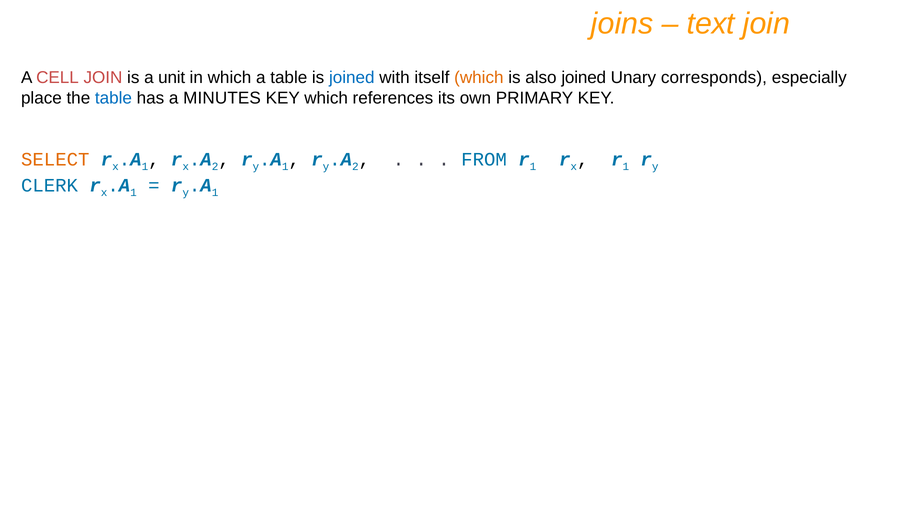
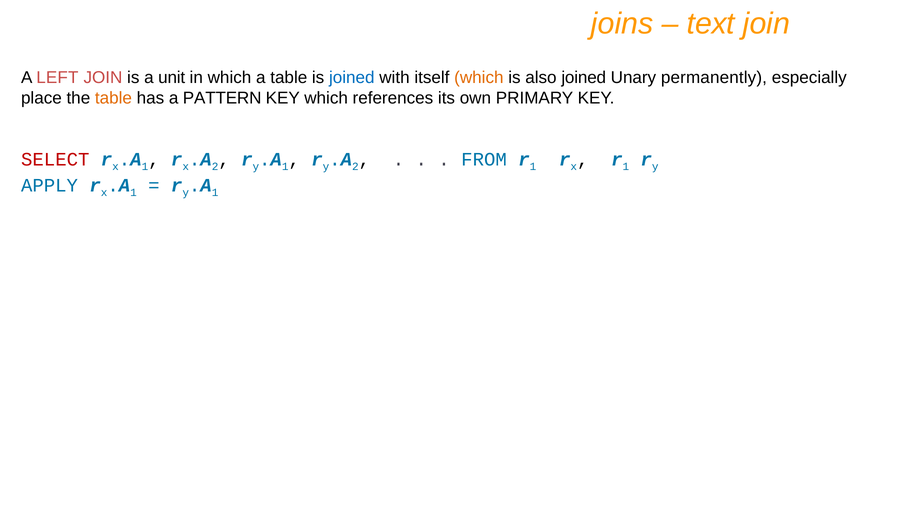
CELL: CELL -> LEFT (57, 77)
corresponds: corresponds -> permanently (714, 77)
table colour: blue -> orange (113, 98)
MINUTES: MINUTES -> PATTERN (222, 98)
SELECT colour: orange -> red (55, 159)
CLERK: CLERK -> APPLY (50, 185)
